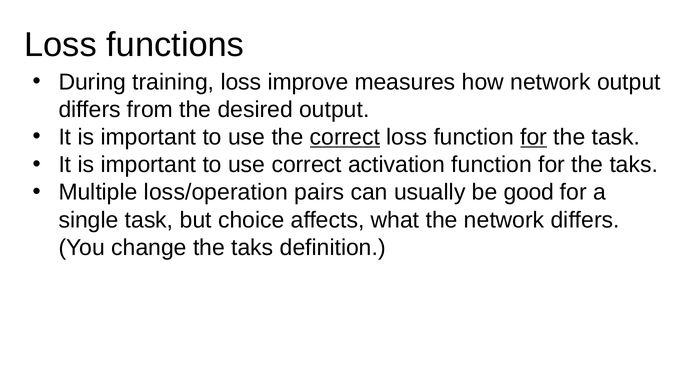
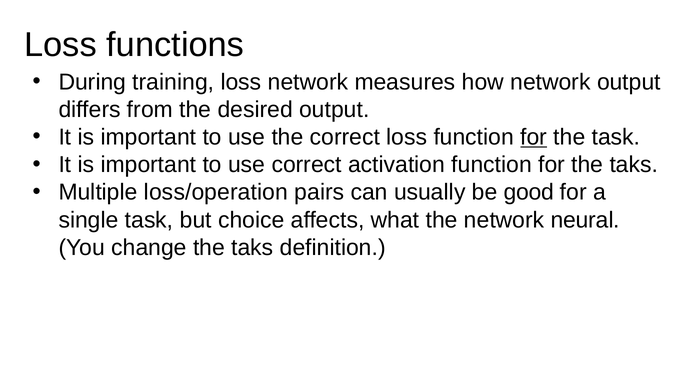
loss improve: improve -> network (308, 82)
correct underline: present -> none (345, 137)
network differs: differs -> neural (585, 220)
